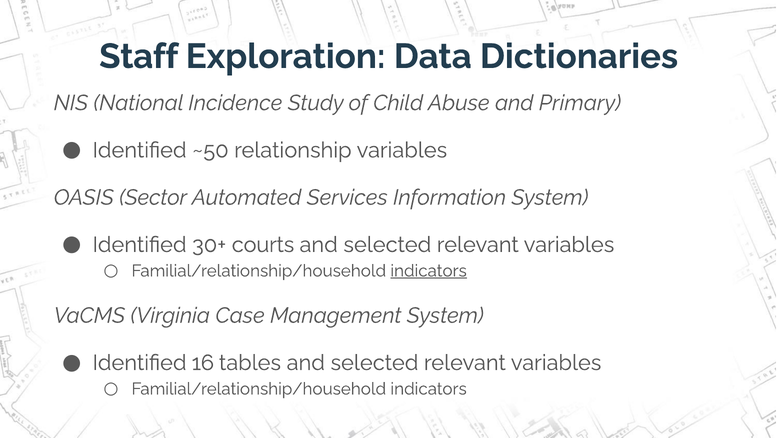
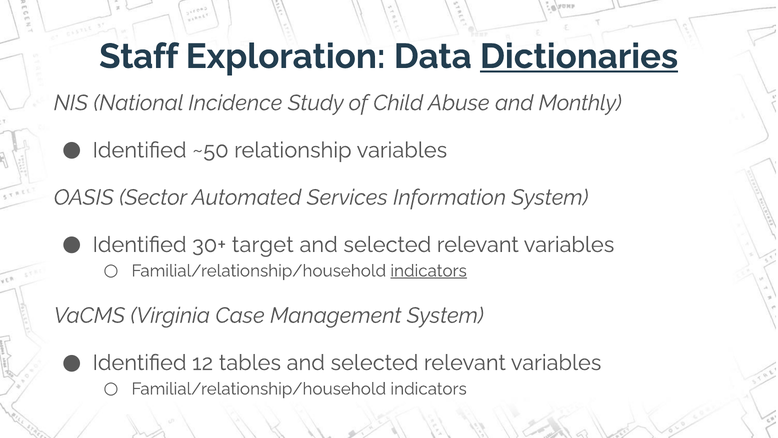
Dictionaries underline: none -> present (579, 56)
Primary: Primary -> Monthly (580, 103)
courts: courts -> target (263, 245)
16: 16 -> 12 (203, 362)
